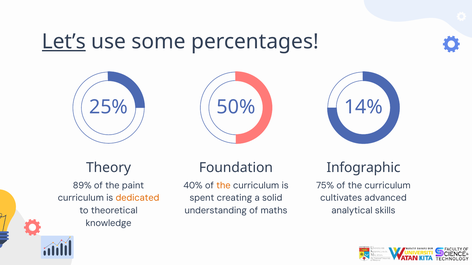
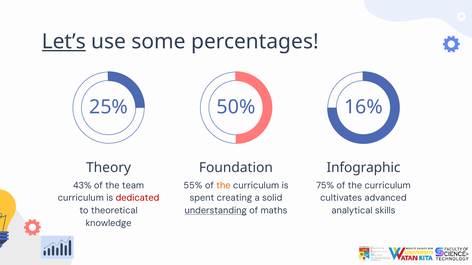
14%: 14% -> 16% (363, 107)
89%: 89% -> 43% (82, 186)
paint: paint -> team (133, 186)
40%: 40% -> 55% (193, 186)
dedicated colour: orange -> red (137, 198)
understanding underline: none -> present (216, 211)
